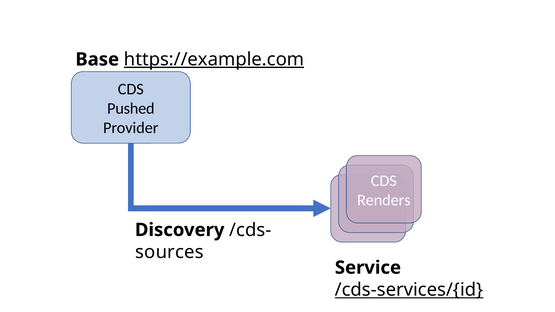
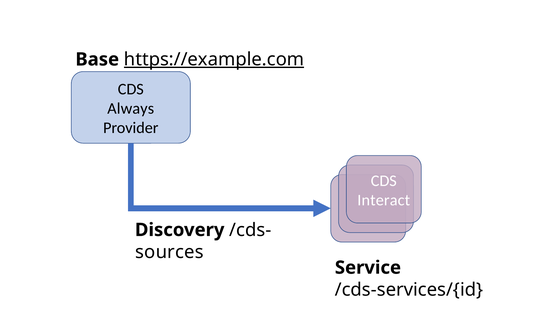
Pushed: Pushed -> Always (131, 109)
Renders: Renders -> Interact (384, 200)
/cds-services/{id underline: present -> none (409, 290)
